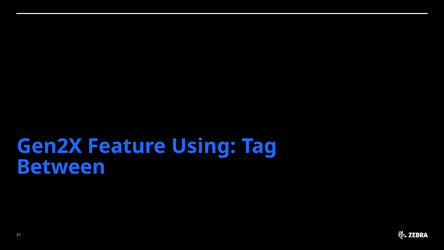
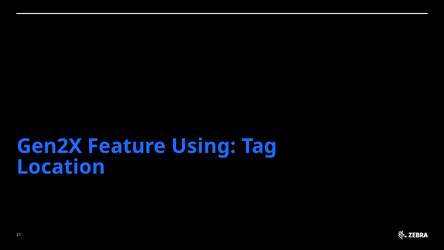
Between: Between -> Location (61, 167)
